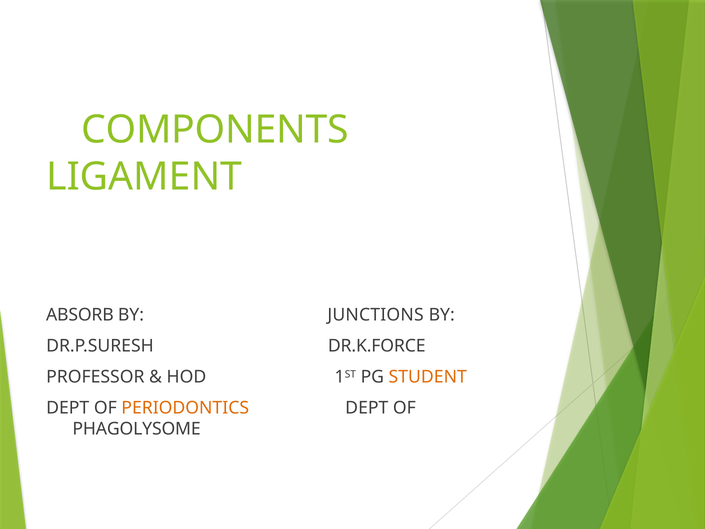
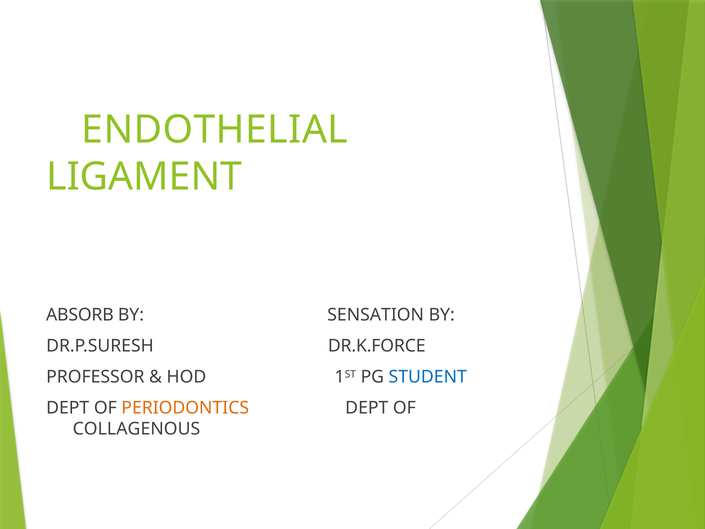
COMPONENTS: COMPONENTS -> ENDOTHELIAL (215, 130)
JUNCTIONS: JUNCTIONS -> SENSATION (376, 315)
STUDENT colour: orange -> blue (428, 377)
PHAGOLYSOME: PHAGOLYSOME -> COLLAGENOUS (136, 429)
